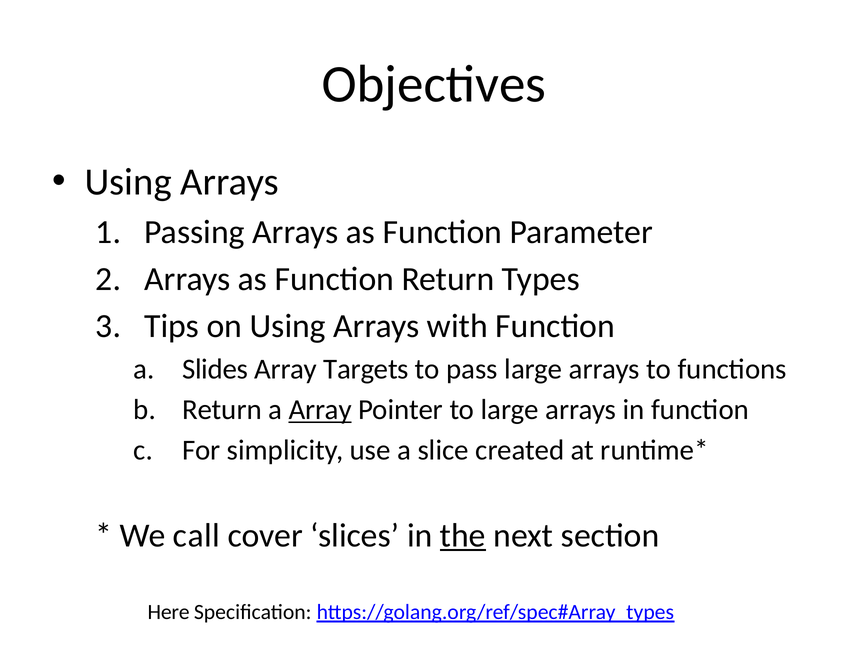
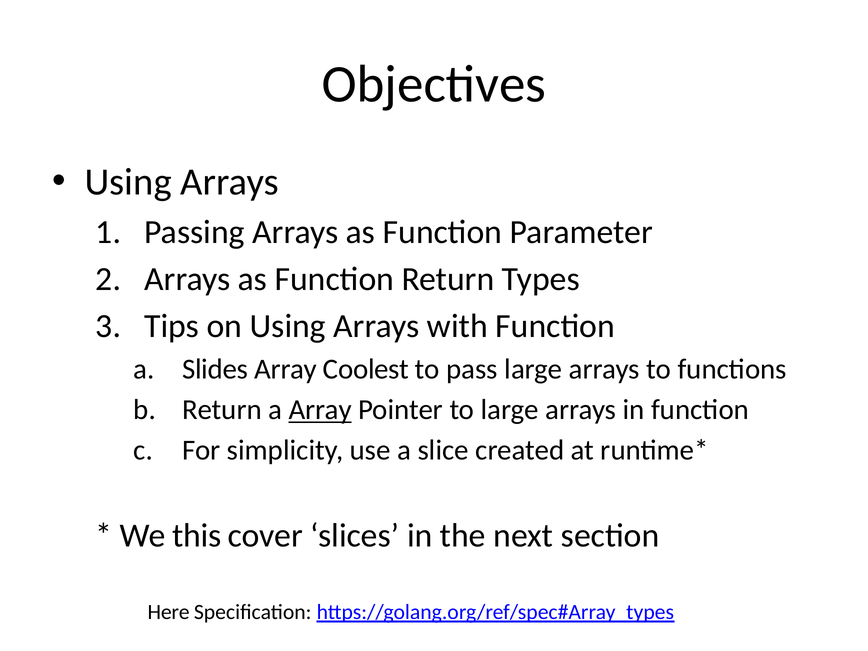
Targets: Targets -> Coolest (366, 369)
call: call -> this (197, 535)
the underline: present -> none (463, 535)
